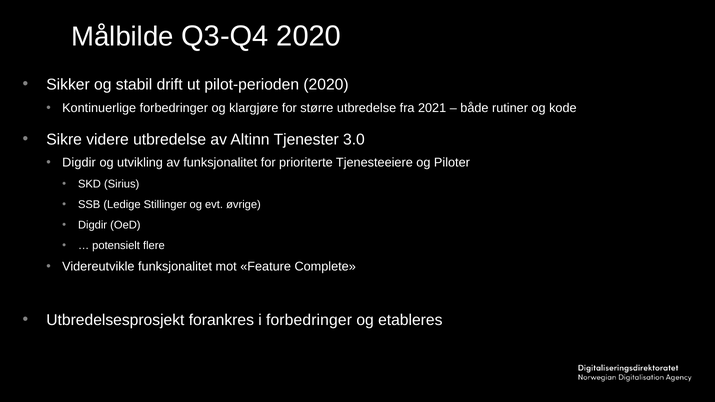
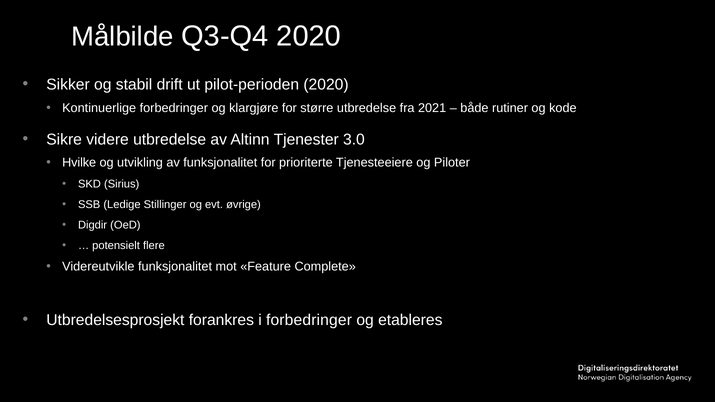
Digdir: Digdir -> Hvilke (79, 163)
